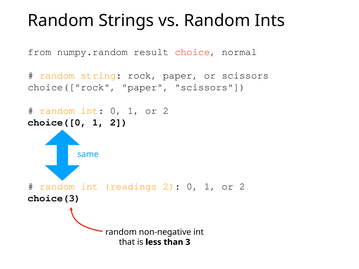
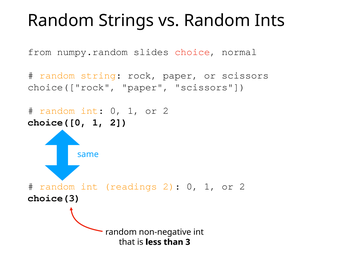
result: result -> slides (151, 52)
